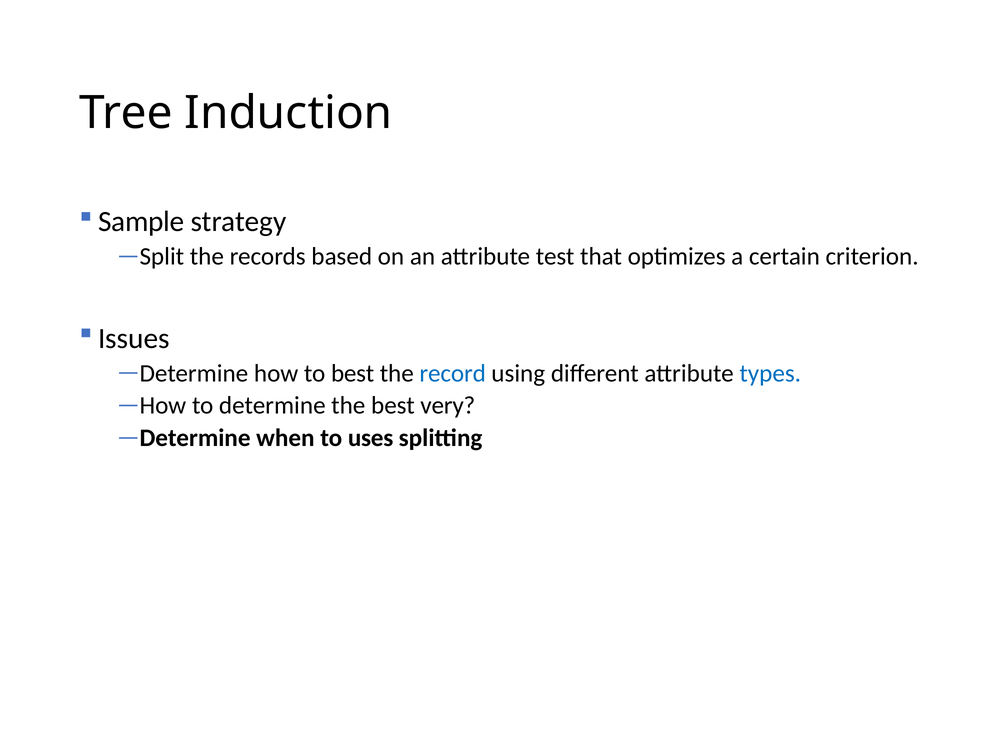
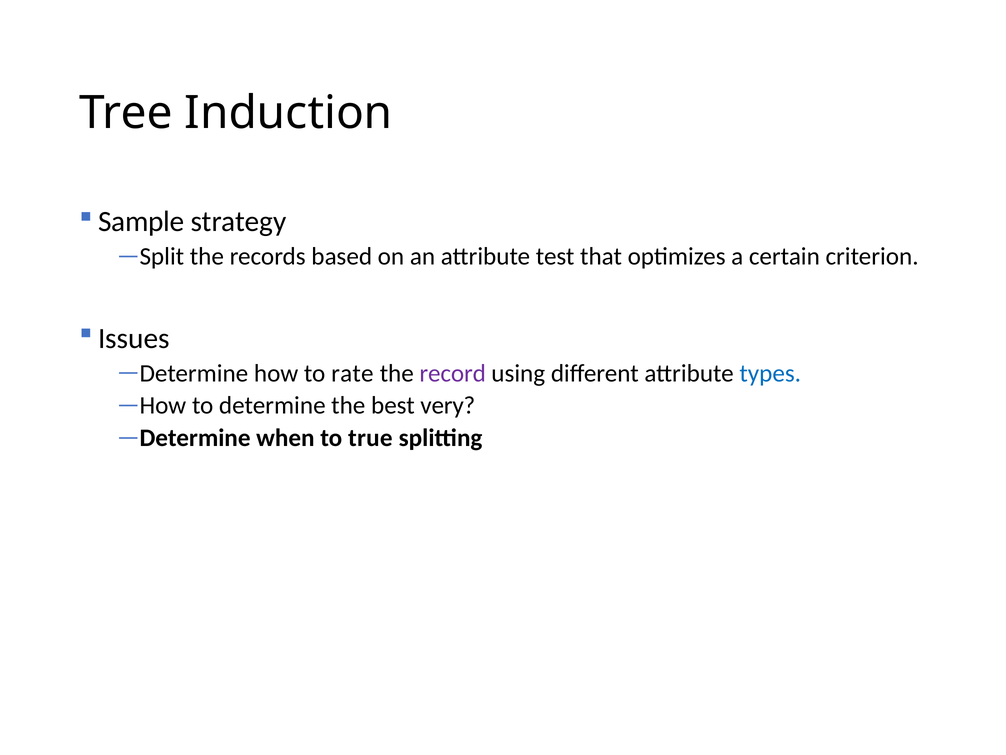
to best: best -> rate (352, 373)
record colour: blue -> purple (453, 373)
uses: uses -> true (370, 438)
